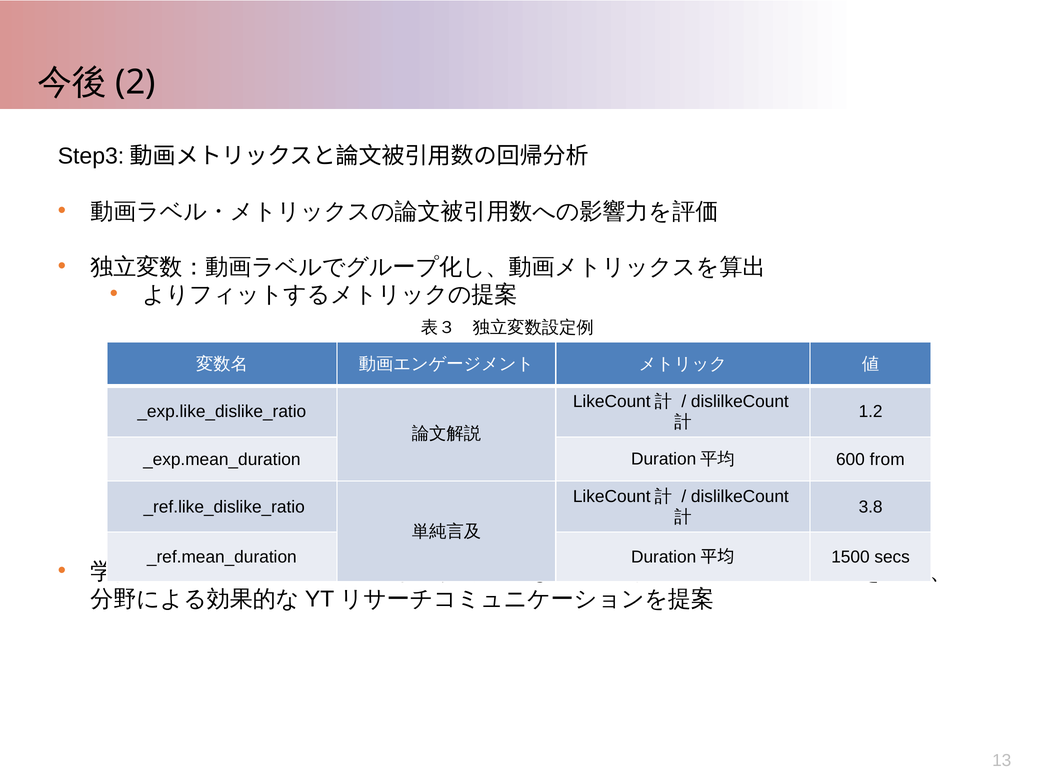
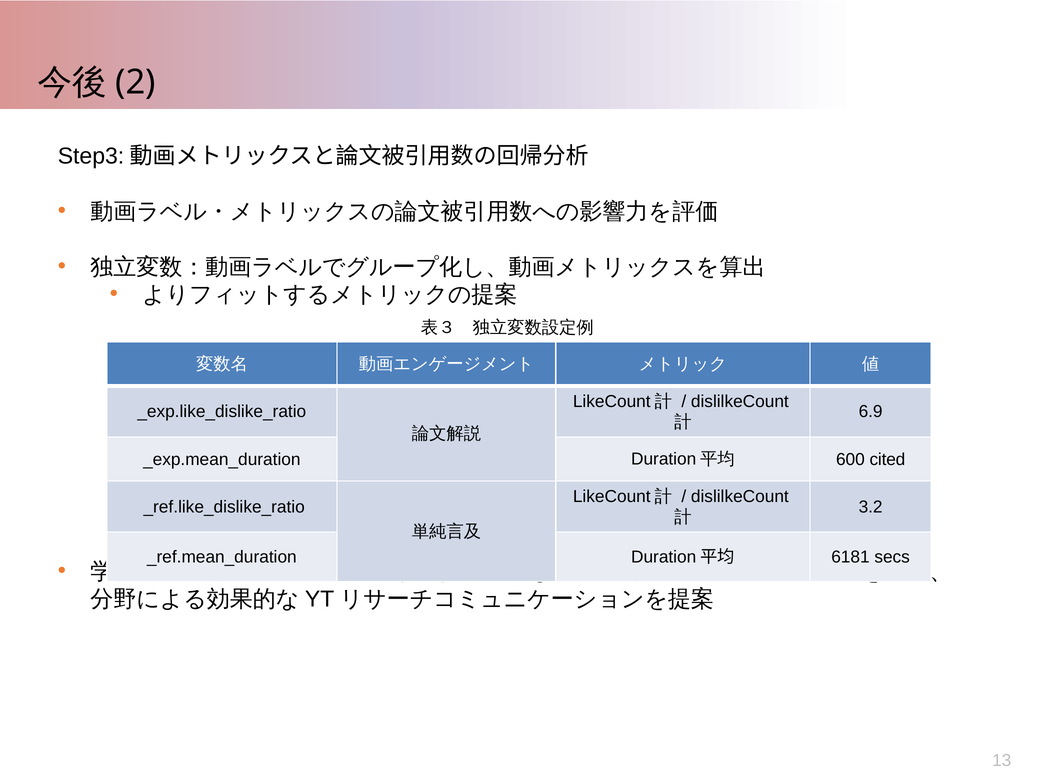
1.2: 1.2 -> 6.9 (871, 411)
from: from -> cited (887, 459)
3.8: 3.8 -> 3.2 (871, 507)
1500: 1500 -> 6181 (850, 557)
